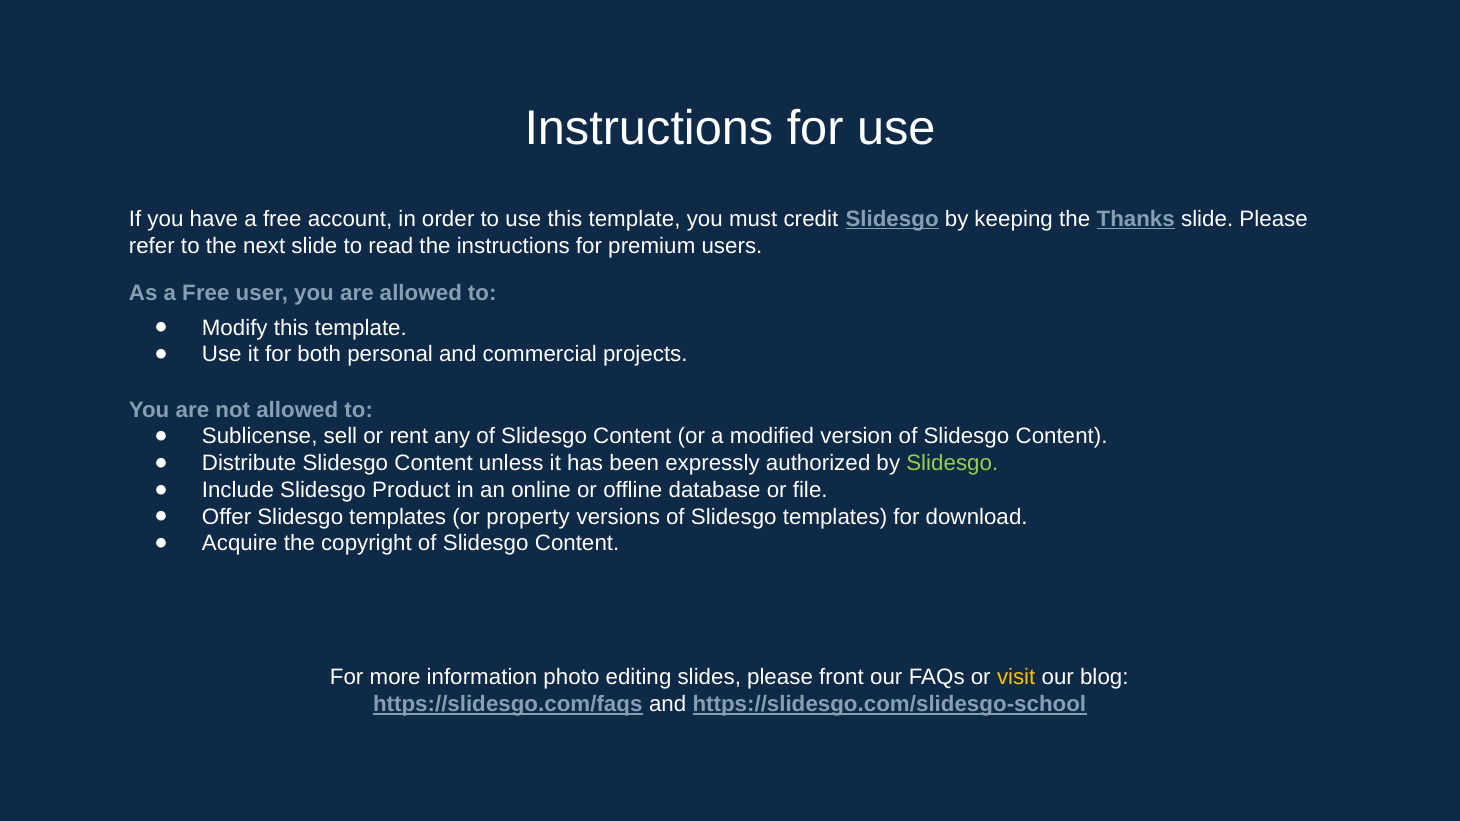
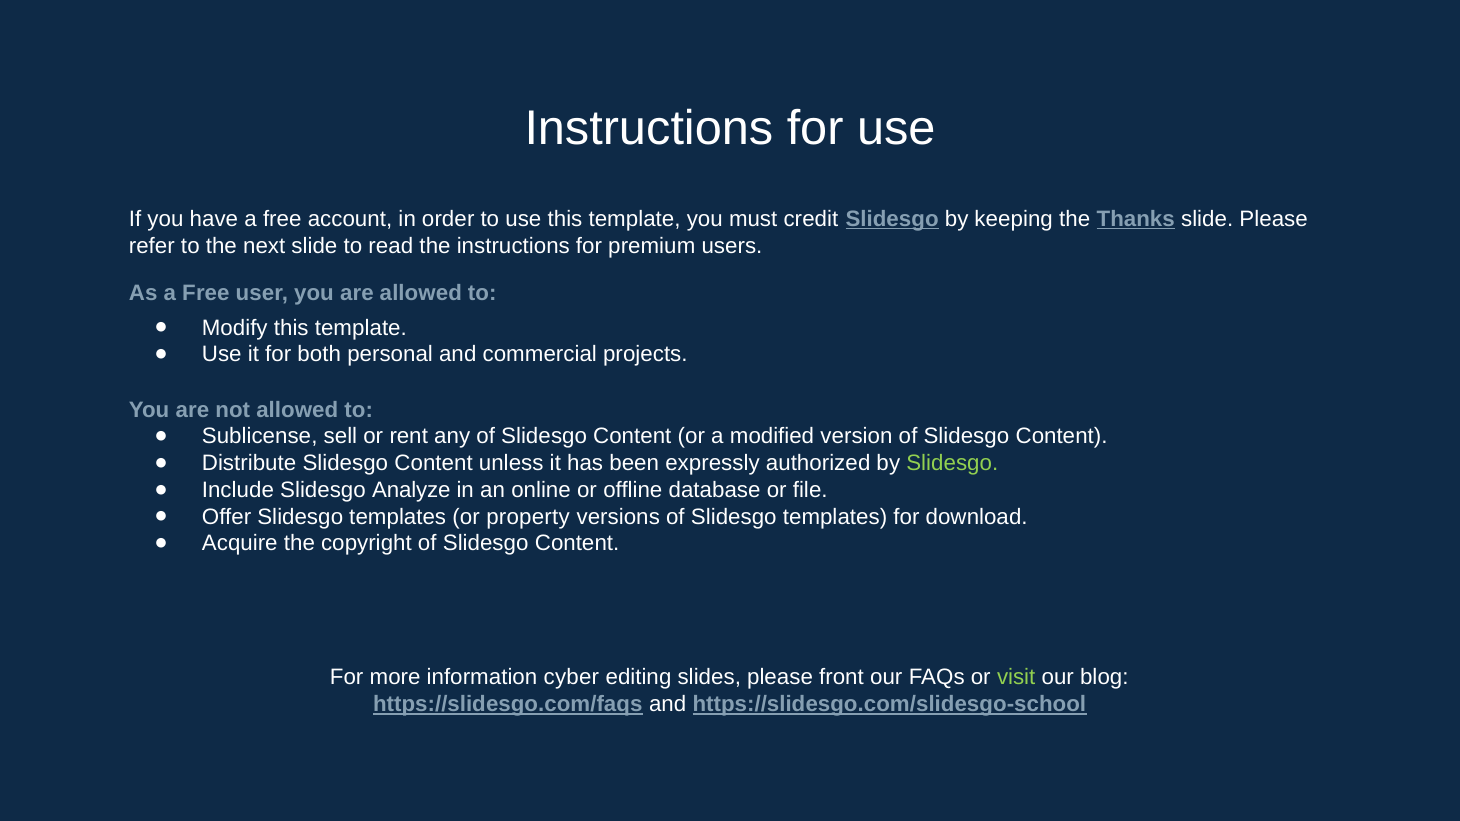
Product: Product -> Analyze (411, 490)
photo: photo -> cyber (571, 678)
visit colour: yellow -> light green (1016, 678)
